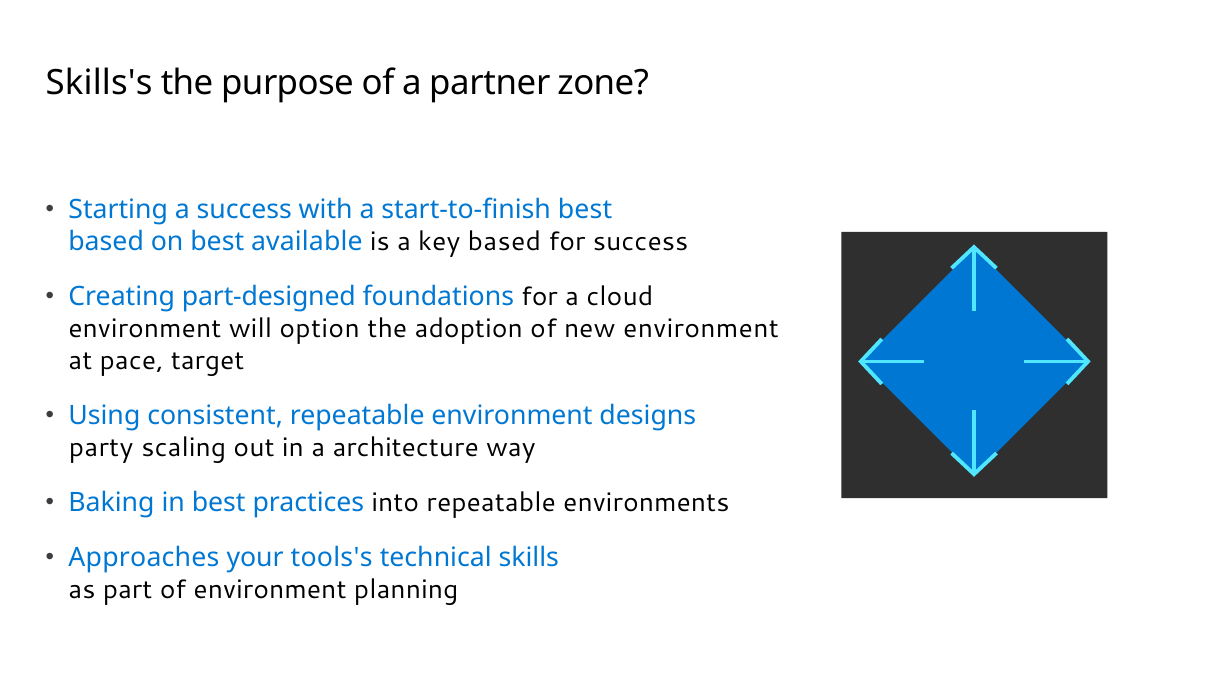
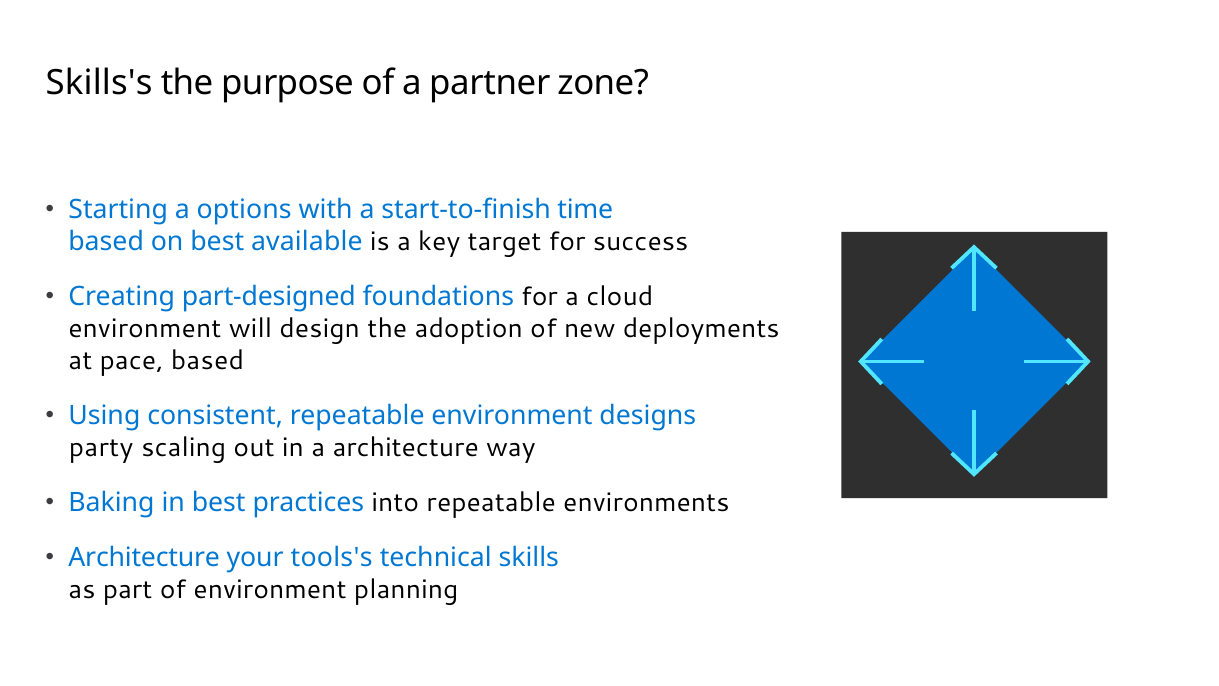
a success: success -> options (244, 210)
start-to-finish best: best -> time (585, 210)
key based: based -> target (505, 242)
option: option -> design (320, 329)
new environment: environment -> deployments (701, 329)
pace target: target -> based (207, 361)
Approaches: Approaches -> Architecture (144, 557)
